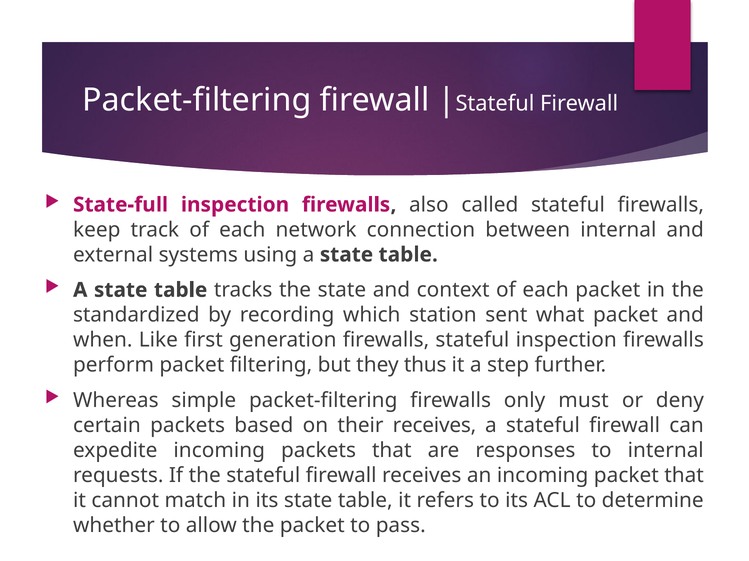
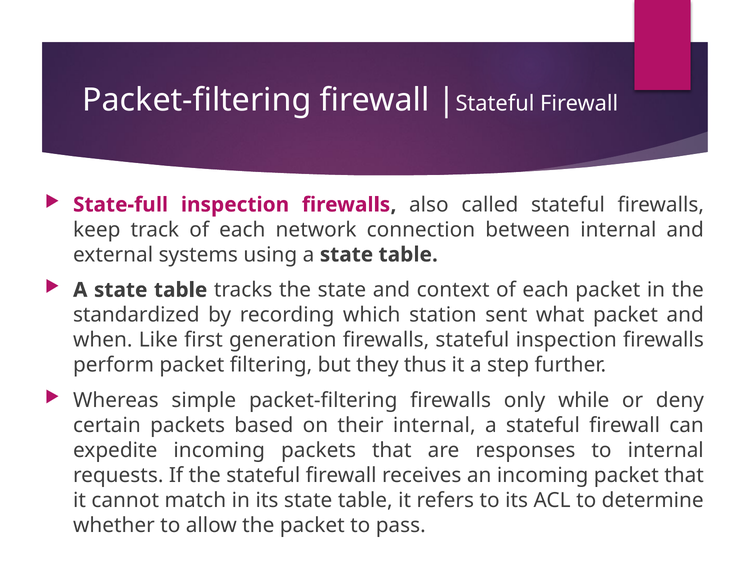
must: must -> while (584, 401)
their receives: receives -> internal (434, 426)
